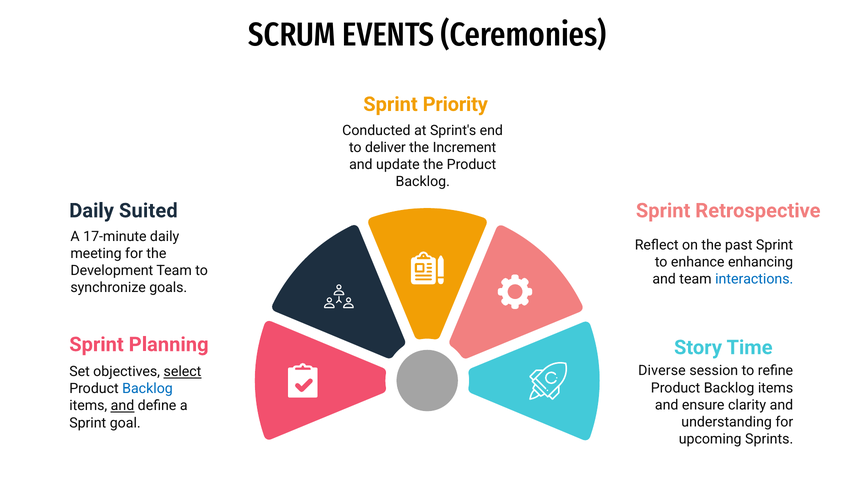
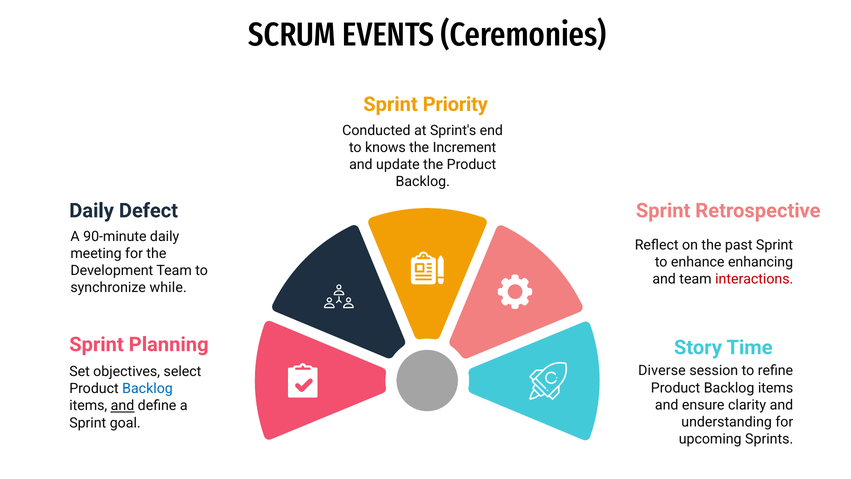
deliver: deliver -> knows (385, 147)
Suited: Suited -> Defect (148, 211)
17-minute: 17-minute -> 90-minute (115, 236)
interactions colour: blue -> red (754, 279)
goals: goals -> while (168, 287)
select underline: present -> none (182, 372)
